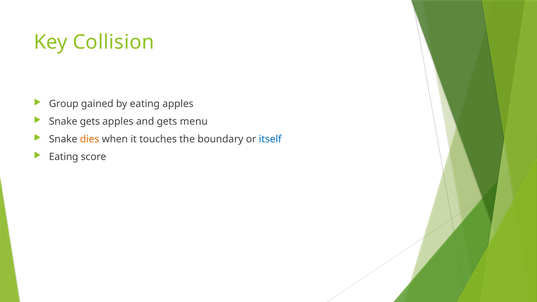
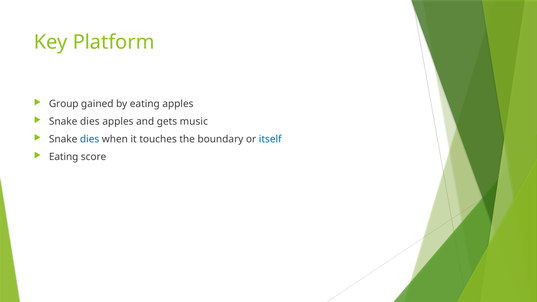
Collision: Collision -> Platform (114, 42)
gets: gets -> dies (90, 122)
menu: menu -> music (194, 122)
dies colour: orange -> blue (90, 139)
